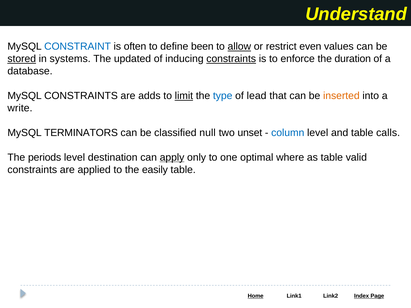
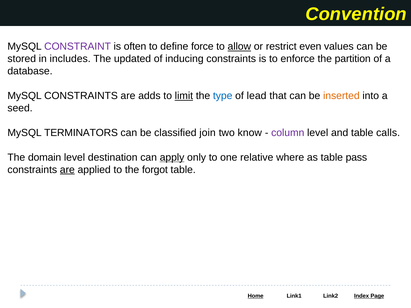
Understand: Understand -> Convention (356, 14)
CONSTRAINT colour: blue -> purple (78, 47)
been: been -> force (202, 47)
stored underline: present -> none (22, 59)
systems: systems -> includes (70, 59)
constraints underline: present -> none (231, 59)
duration: duration -> partition (353, 59)
write: write -> seed (20, 108)
null: null -> join (208, 133)
unset: unset -> know (250, 133)
column colour: blue -> purple (288, 133)
periods: periods -> domain (45, 158)
optimal: optimal -> relative (257, 158)
valid: valid -> pass (356, 158)
are underline: none -> present (67, 170)
easily: easily -> forgot (155, 170)
